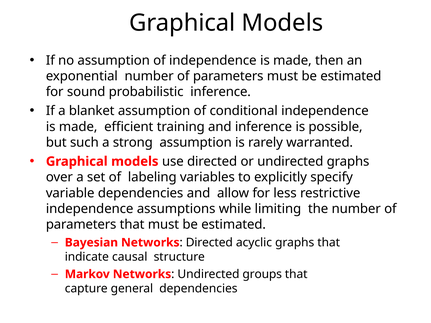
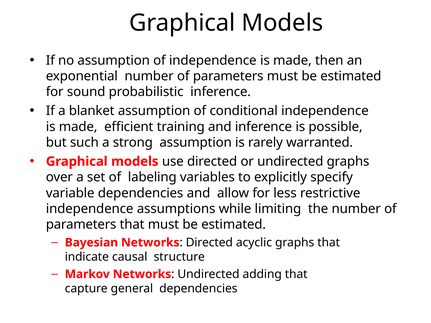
groups: groups -> adding (262, 274)
